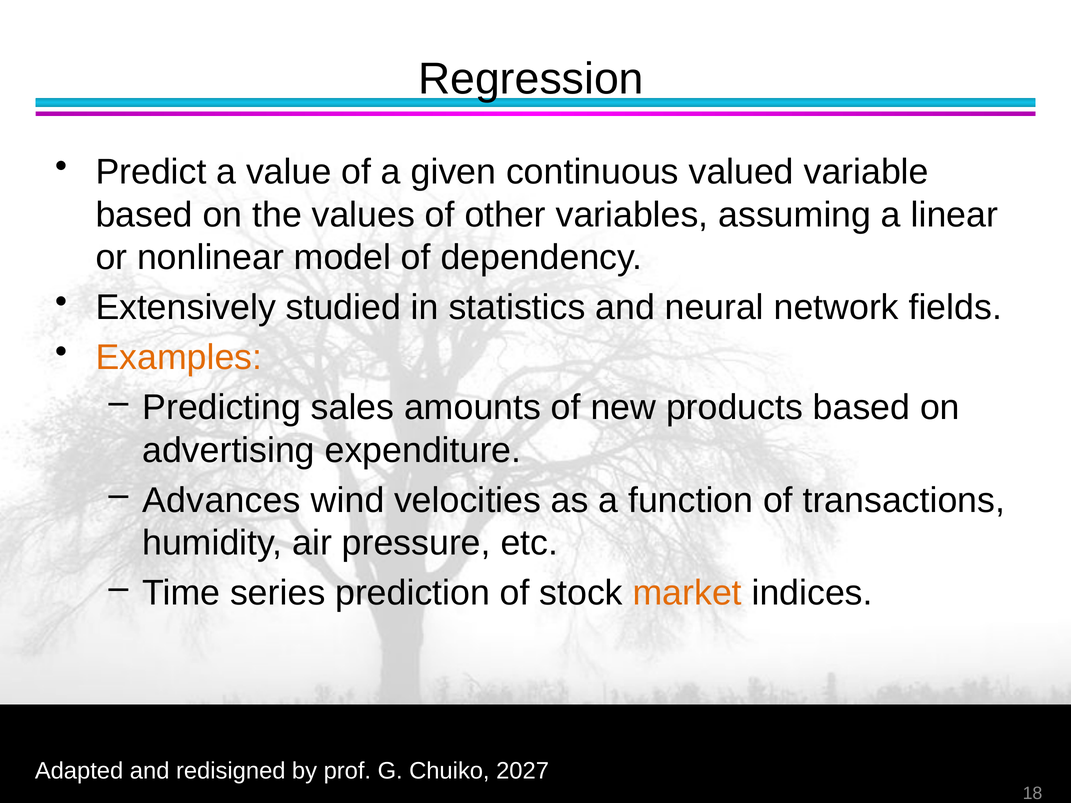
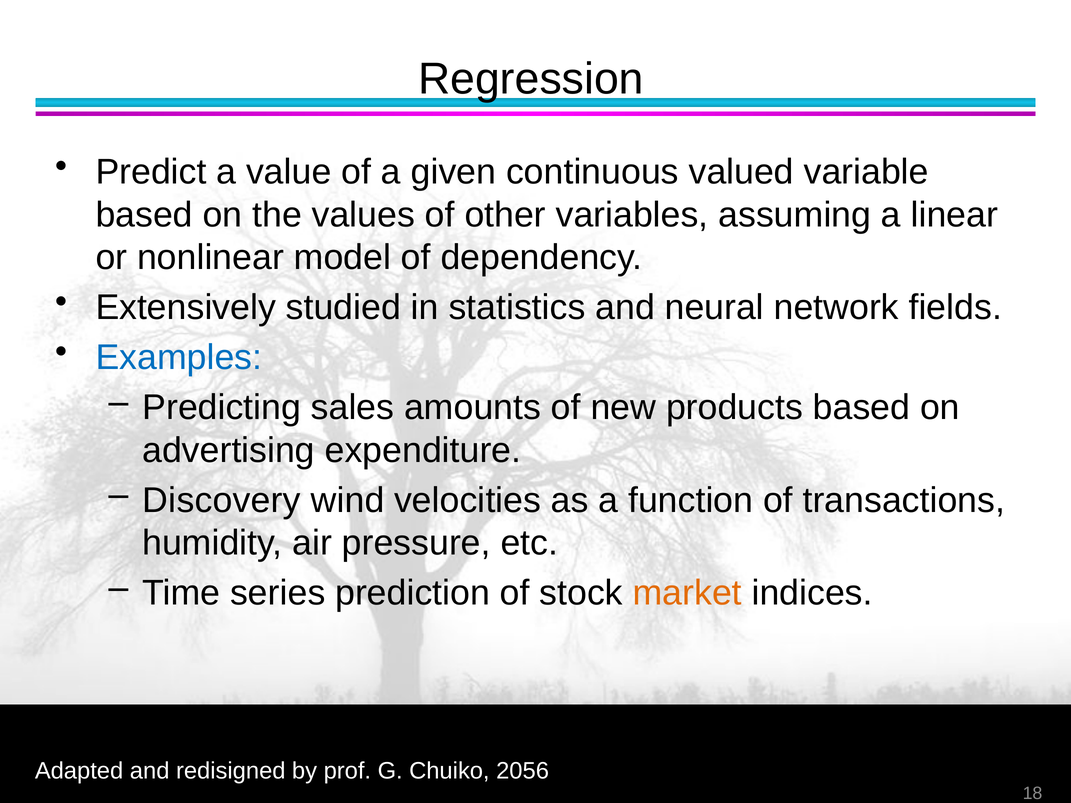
Examples colour: orange -> blue (179, 358)
Advances: Advances -> Discovery (222, 500)
2027: 2027 -> 2056 (523, 771)
